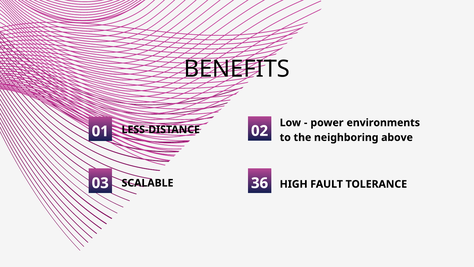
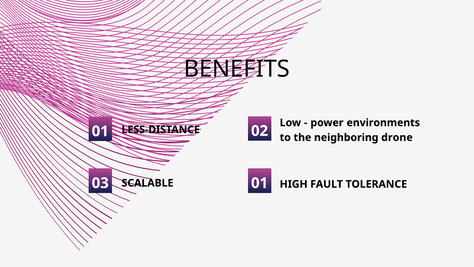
above: above -> drone (397, 137)
03 36: 36 -> 01 (260, 183)
